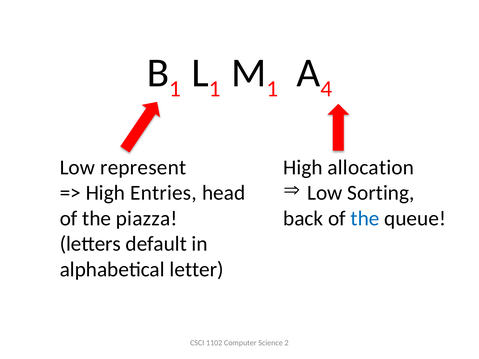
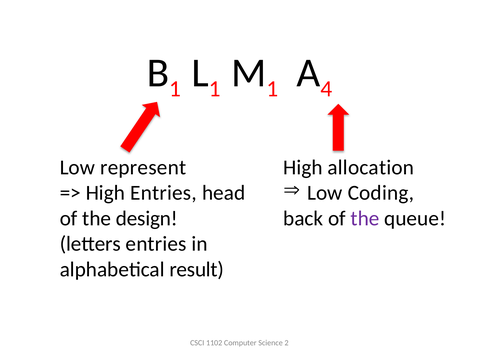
Sorting: Sorting -> Coding (381, 193)
piazza: piazza -> design (147, 219)
the colour: blue -> purple (365, 219)
letters default: default -> entries (156, 244)
letter: letter -> result (197, 270)
